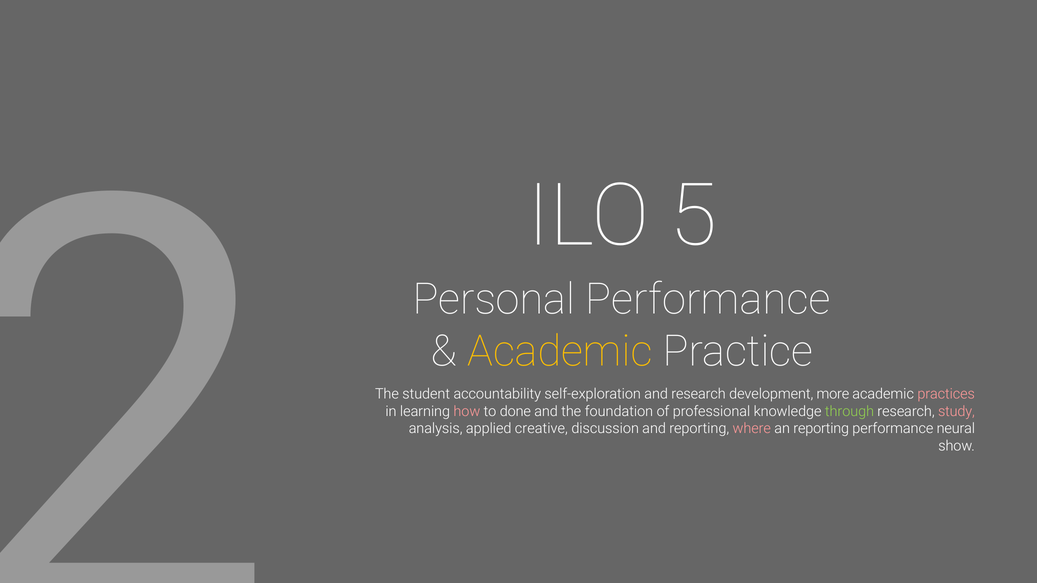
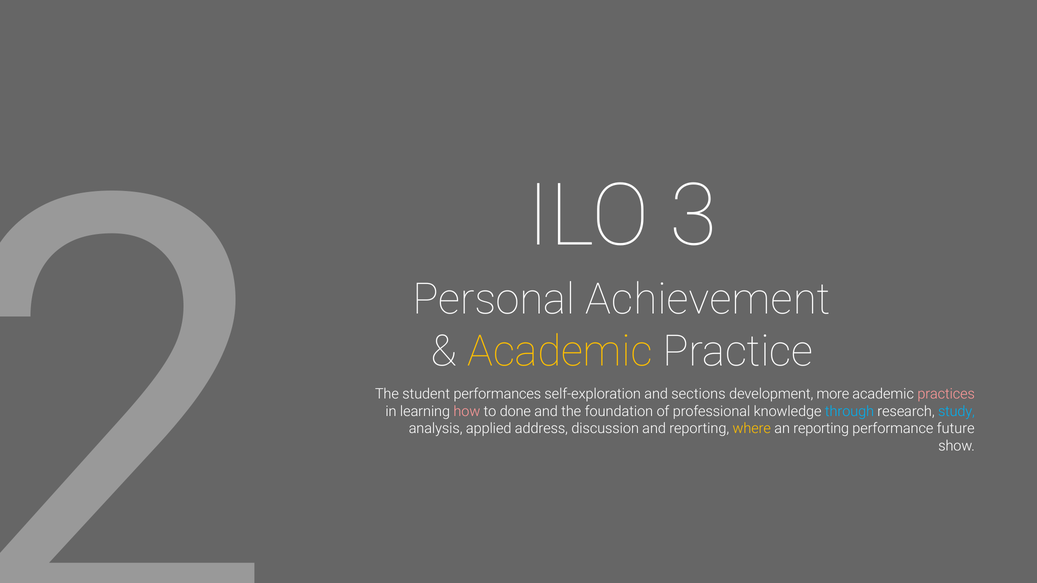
5: 5 -> 3 (694, 216)
Personal Performance: Performance -> Achievement (708, 300)
accountability: accountability -> performances (497, 394)
and research: research -> sections (698, 394)
through colour: light green -> light blue (850, 412)
study colour: pink -> light blue (956, 412)
creative: creative -> address (541, 429)
where colour: pink -> yellow (752, 429)
neural: neural -> future (956, 429)
